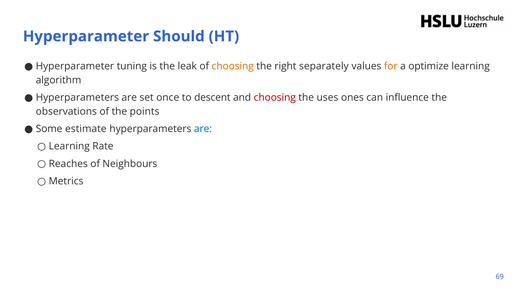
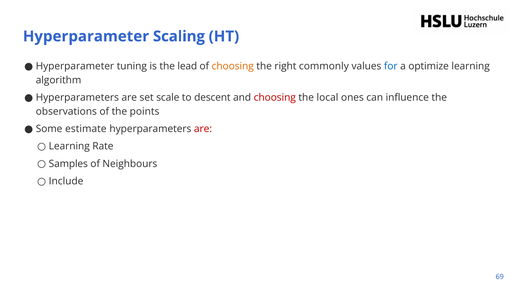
Should: Should -> Scaling (179, 36)
leak: leak -> lead (187, 66)
separately: separately -> commonly (324, 66)
for colour: orange -> blue (391, 66)
once: once -> scale (168, 98)
uses: uses -> local (327, 98)
are colour: blue -> red (203, 129)
Reaches: Reaches -> Samples (68, 164)
Metrics: Metrics -> Include (66, 181)
